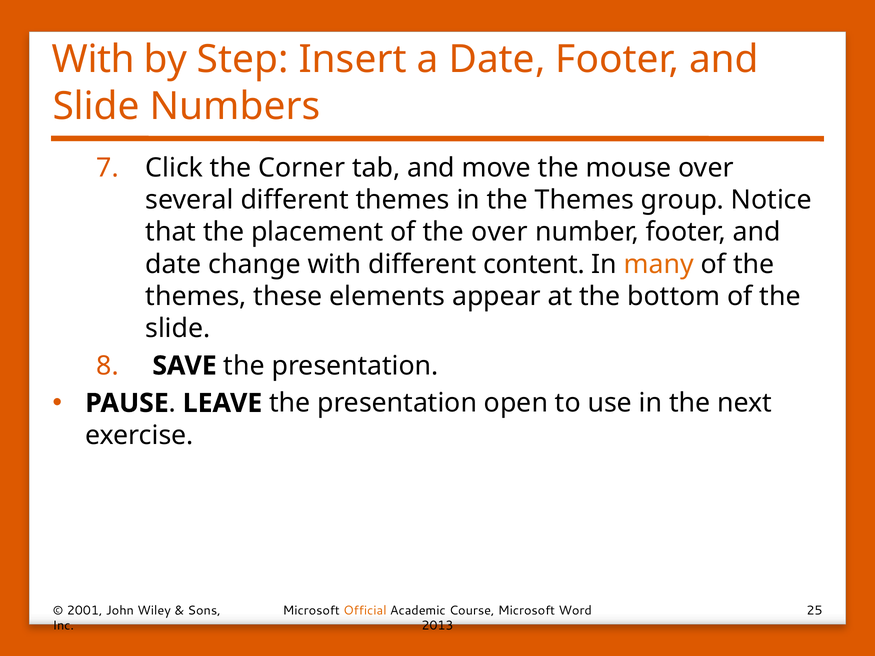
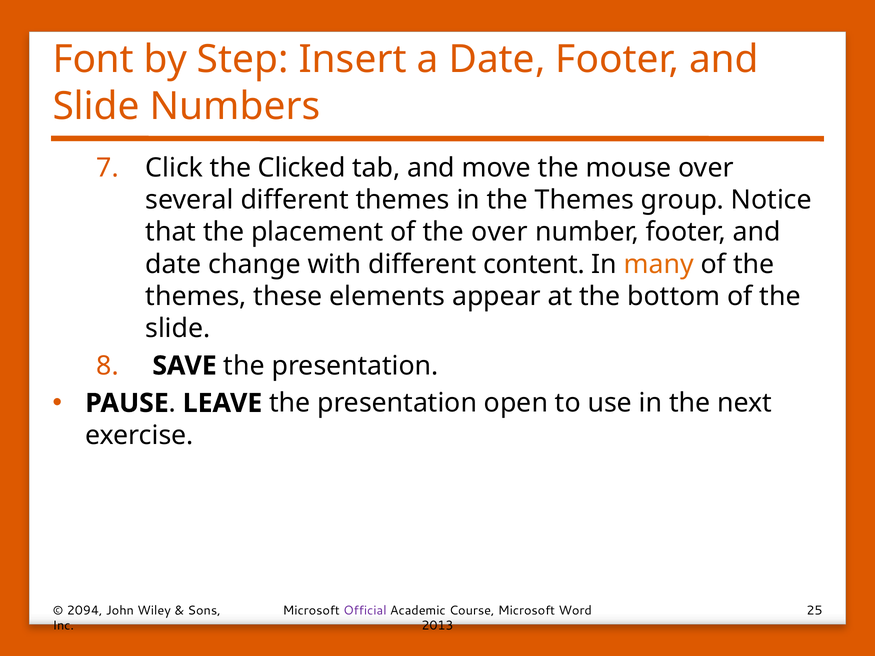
With: With -> Font (93, 60)
Corner: Corner -> Clicked (302, 168)
2001: 2001 -> 2094 (85, 611)
Official colour: orange -> purple (365, 611)
